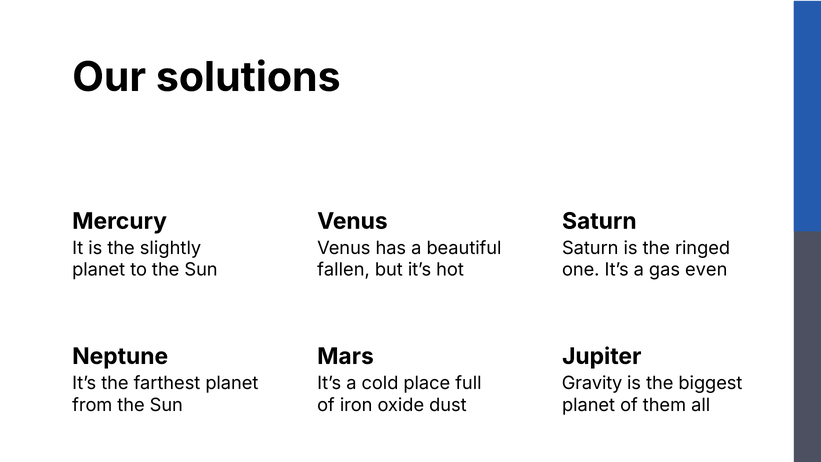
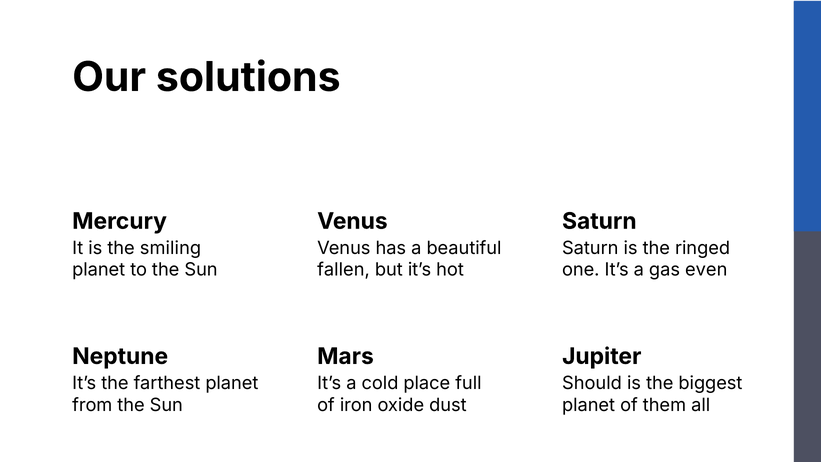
slightly: slightly -> smiling (171, 248)
Gravity: Gravity -> Should (592, 383)
